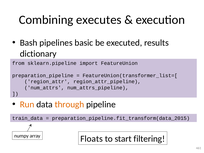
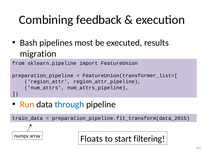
executes: executes -> feedback (99, 20)
basic: basic -> most (84, 43)
dictionary: dictionary -> migration (38, 54)
through colour: orange -> blue (69, 104)
